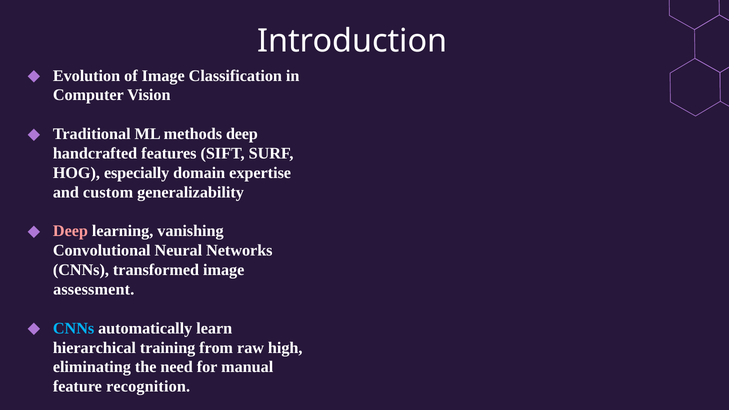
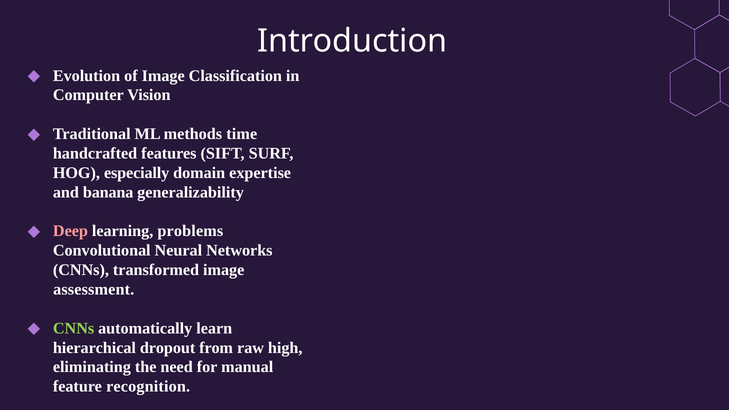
methods deep: deep -> time (242, 134)
custom: custom -> banana (108, 192)
vanishing: vanishing -> problems (190, 231)
CNNs colour: light blue -> light green (74, 328)
training: training -> dropout (168, 348)
